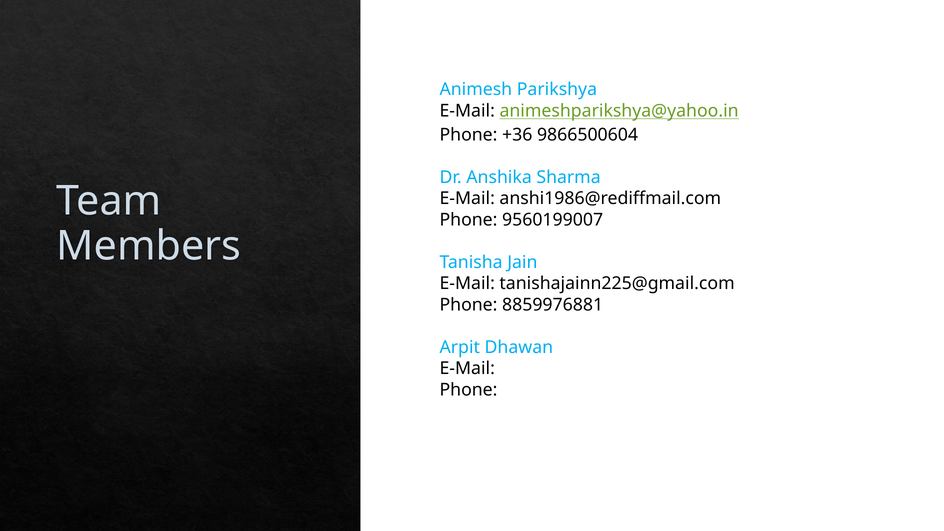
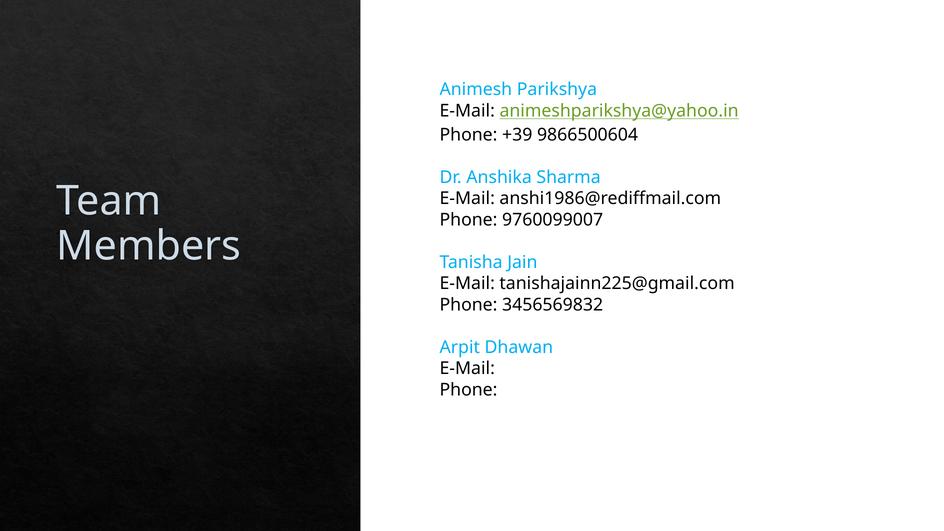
+36: +36 -> +39 (517, 135)
9560199007: 9560199007 -> 9760099007 (553, 220)
8859976881: 8859976881 -> 3456569832 (553, 305)
